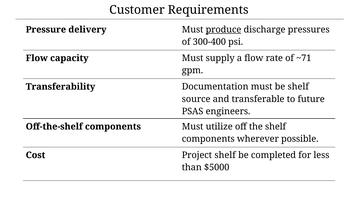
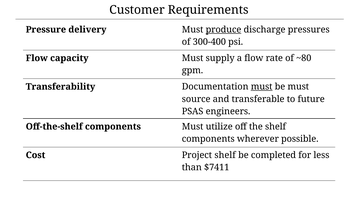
~71: ~71 -> ~80 (304, 58)
must underline: none -> present (262, 87)
be shelf: shelf -> must (298, 87)
$5000: $5000 -> $7411 (217, 167)
